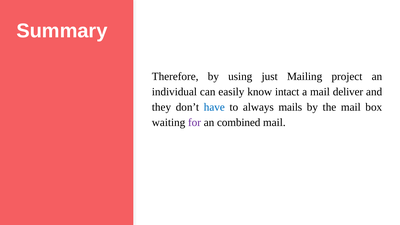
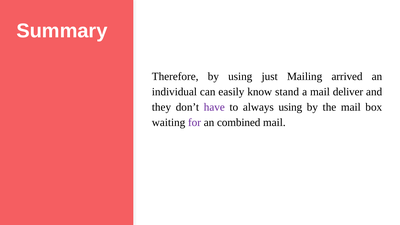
project: project -> arrived (347, 76)
intact: intact -> stand (287, 92)
have colour: blue -> purple (214, 107)
always mails: mails -> using (290, 107)
